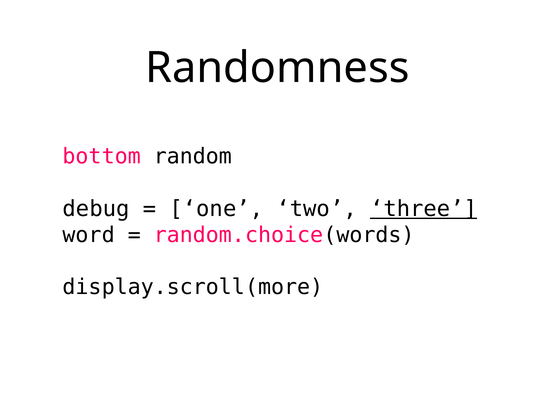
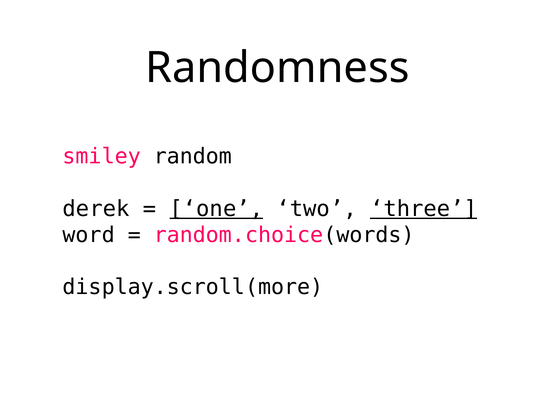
bottom: bottom -> smiley (102, 156)
debug: debug -> derek (96, 209)
one underline: none -> present (216, 209)
